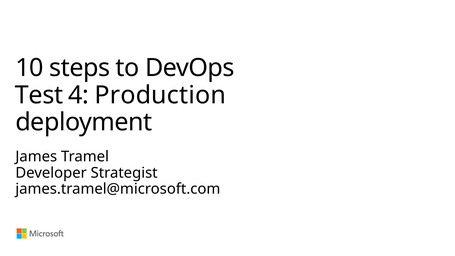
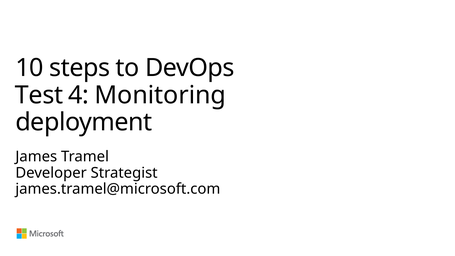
Production: Production -> Monitoring (160, 95)
